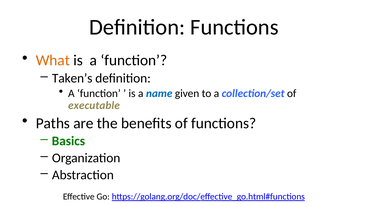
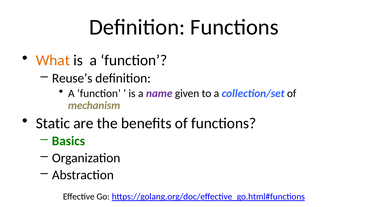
Taken’s: Taken’s -> Reuse’s (72, 78)
name colour: blue -> purple (159, 93)
executable: executable -> mechanism (94, 106)
Paths: Paths -> Static (53, 123)
